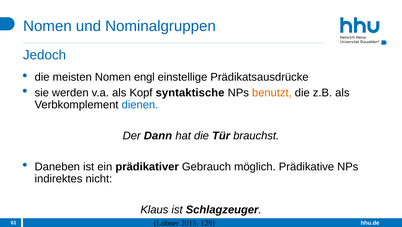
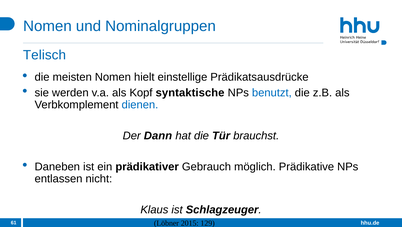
Jedoch: Jedoch -> Telisch (44, 55)
engl: engl -> hielt (144, 77)
benutzt colour: orange -> blue (272, 93)
indirektes: indirektes -> entlassen (59, 178)
